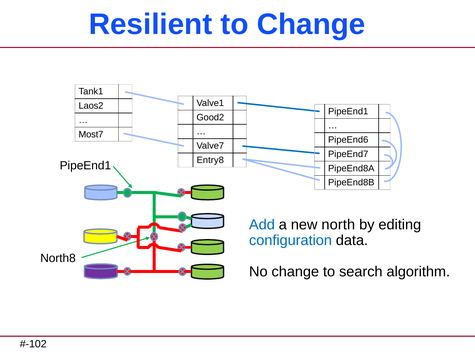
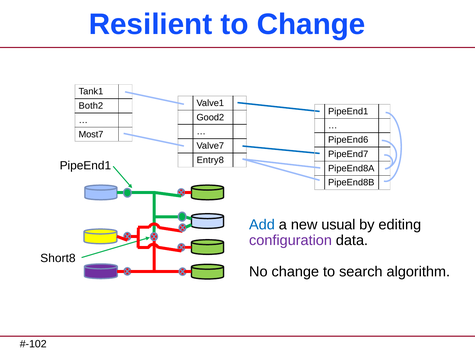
Laos2: Laos2 -> Both2 (91, 106)
north: north -> usual (338, 225)
configuration colour: blue -> purple (291, 241)
North8: North8 -> Short8 (58, 259)
